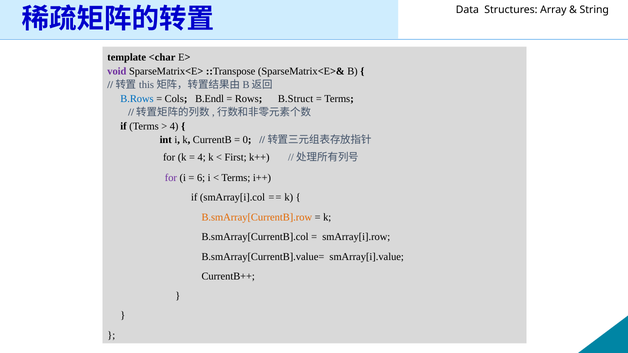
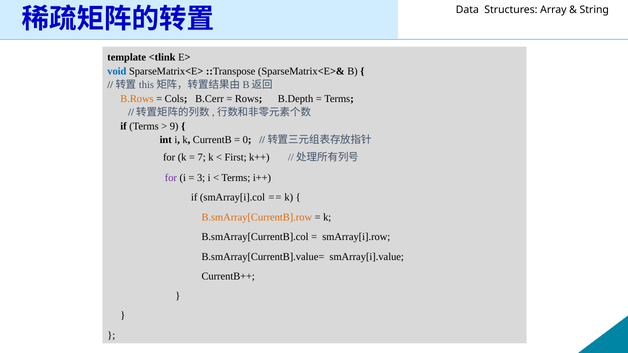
<char: <char -> <tlink (162, 57)
void colour: purple -> blue (117, 71)
B.Rows colour: blue -> orange (137, 99)
B.Endl: B.Endl -> B.Cerr (209, 99)
B.Struct: B.Struct -> B.Depth (296, 99)
4: 4 -> 9 (174, 126)
4: 4 -> 7 (202, 158)
6: 6 -> 3 (201, 178)
